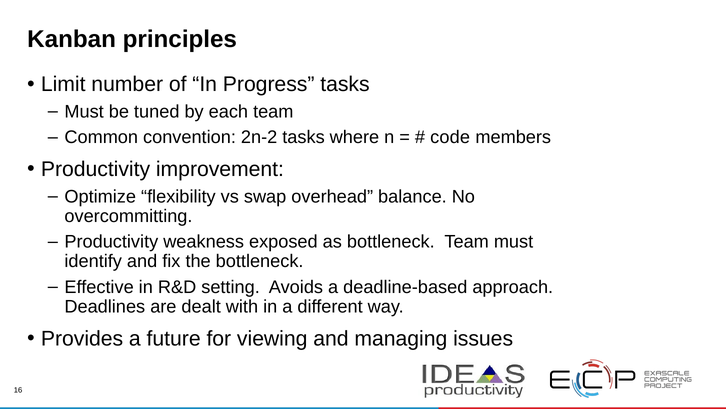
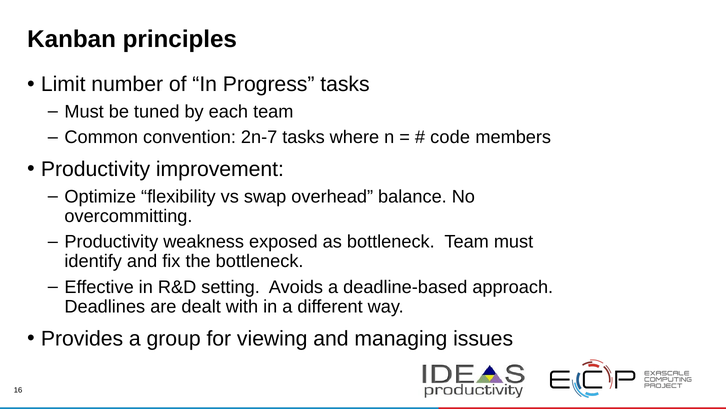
2n-2: 2n-2 -> 2n-7 (259, 137)
future: future -> group (174, 338)
